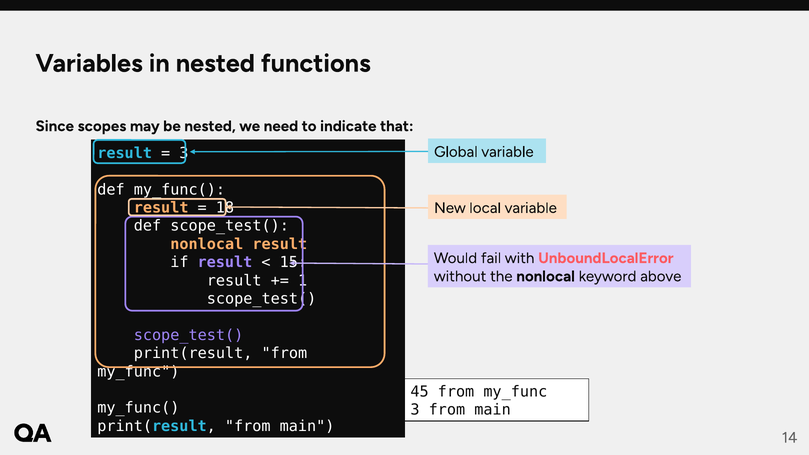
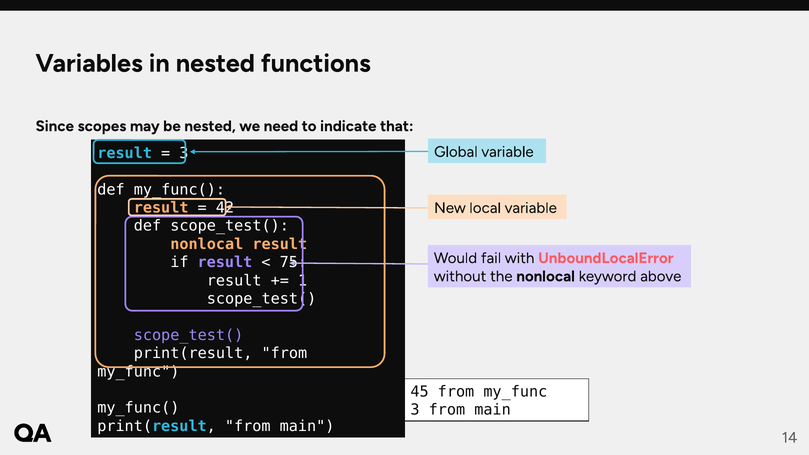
18: 18 -> 42 (225, 208)
15: 15 -> 75 (293, 262)
